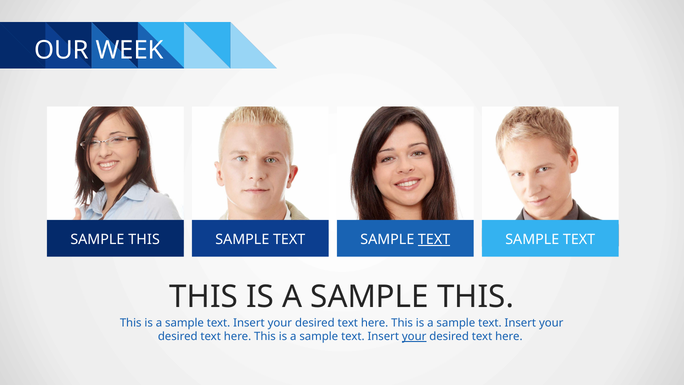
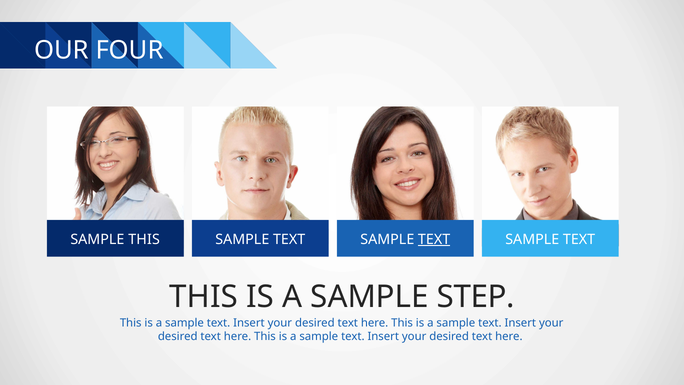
WEEK: WEEK -> FOUR (130, 50)
A SAMPLE THIS: THIS -> STEP (476, 297)
your underline: present -> none (414, 336)
